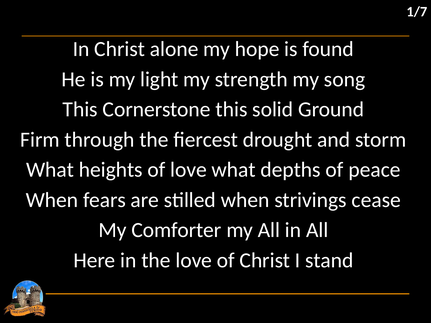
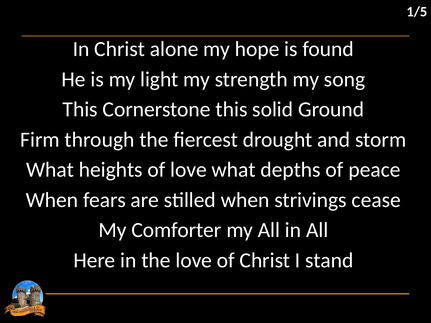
1/7: 1/7 -> 1/5 (417, 12)
